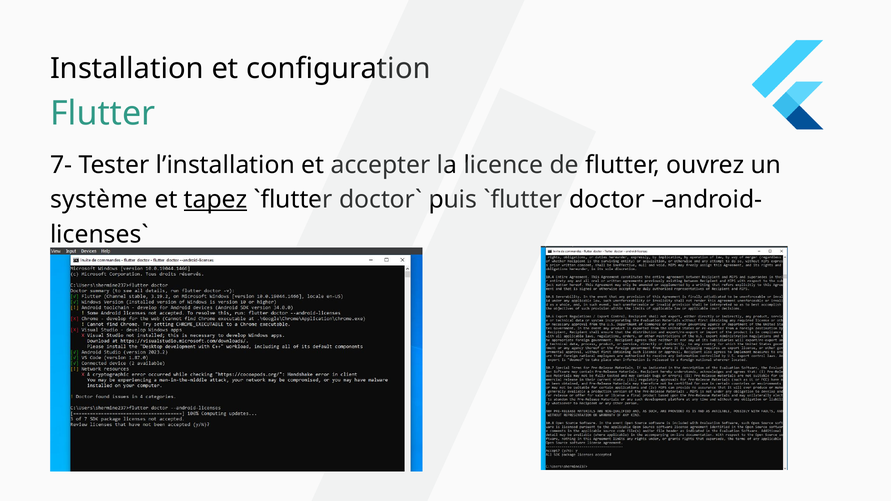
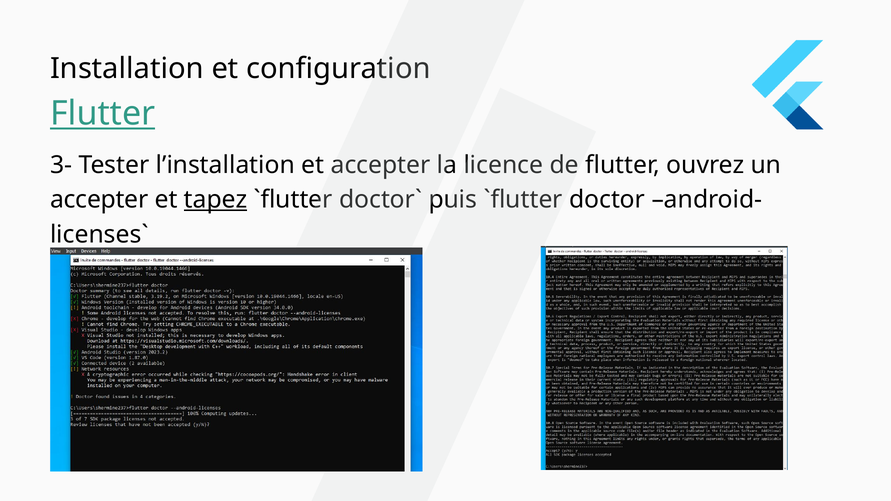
Flutter underline: none -> present (103, 114)
7-: 7- -> 3- (61, 165)
système: système -> accepter (99, 200)
